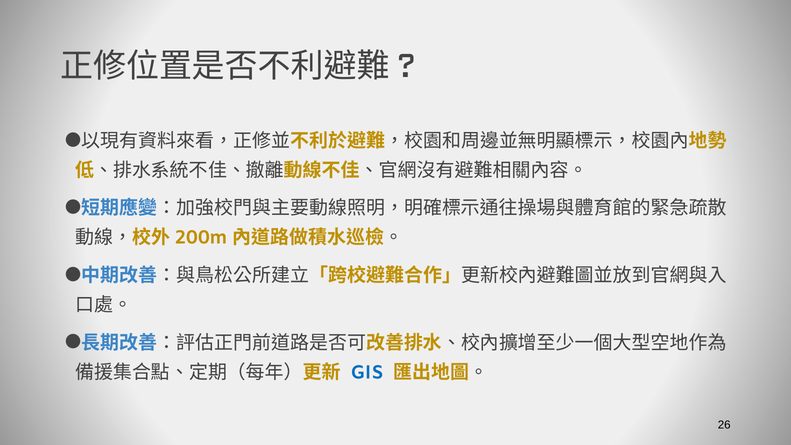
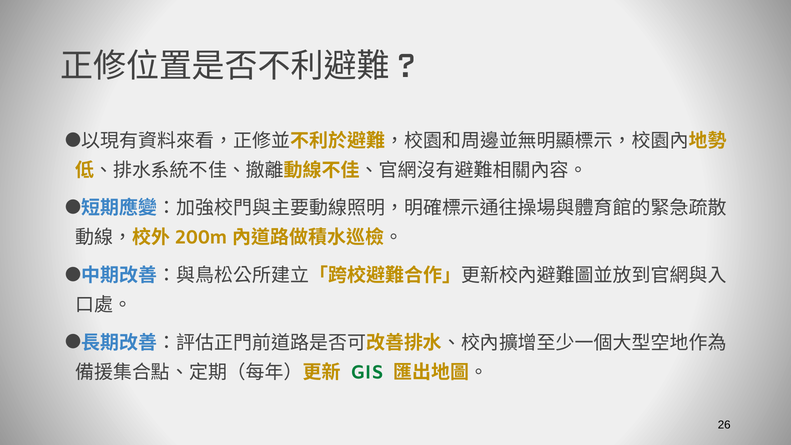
GIS colour: blue -> green (367, 372)
